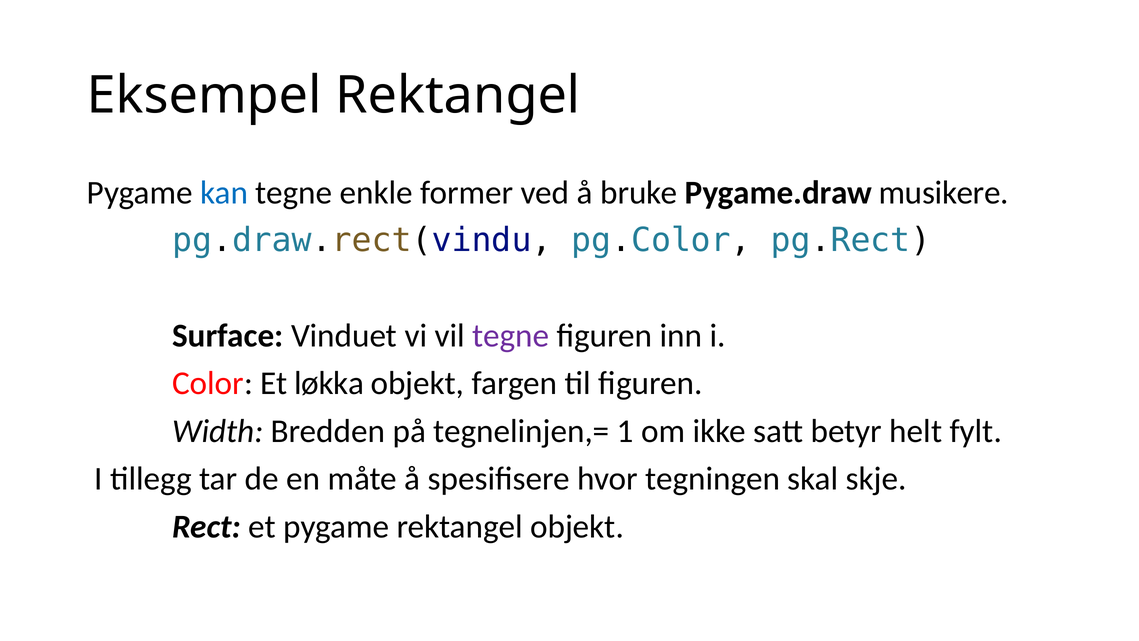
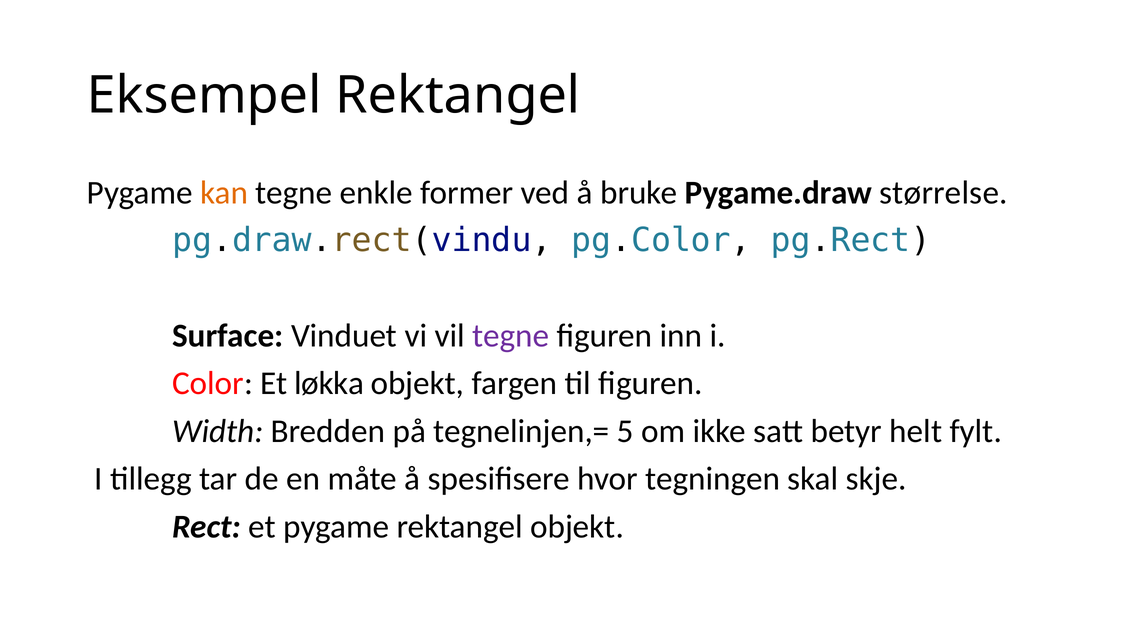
kan colour: blue -> orange (224, 193)
musikere: musikere -> størrelse (944, 193)
1: 1 -> 5 (625, 431)
